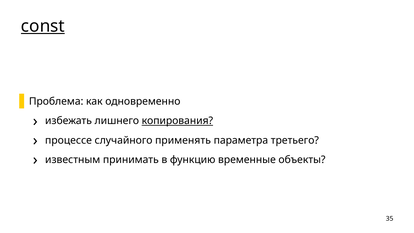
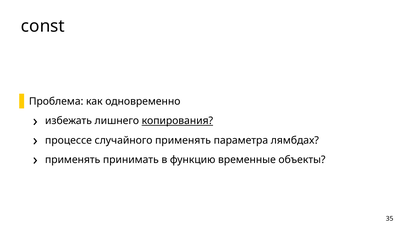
const underline: present -> none (43, 26)
третьего: третьего -> лямбдах (295, 140)
известным: известным -> применять (73, 160)
